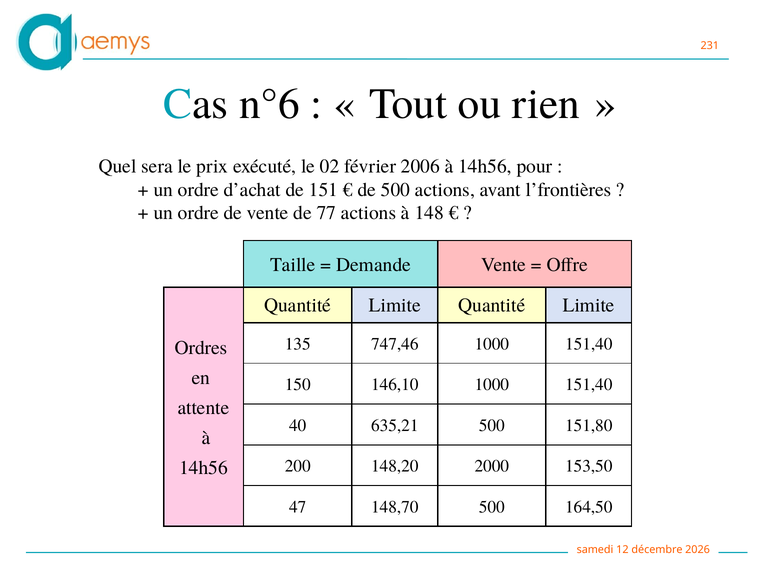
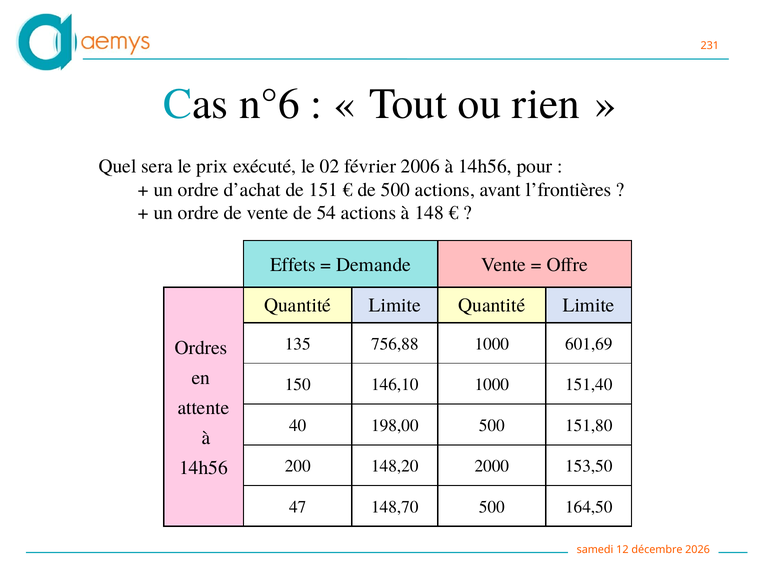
77: 77 -> 54 (326, 213)
Taille: Taille -> Effets (293, 265)
747,46: 747,46 -> 756,88 (395, 344)
151,40: 151,40 -> 601,69 (589, 344)
635,21: 635,21 -> 198,00 (395, 425)
